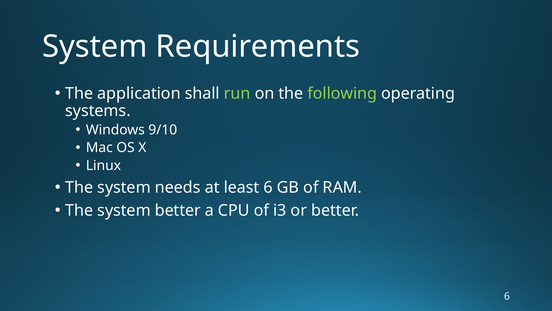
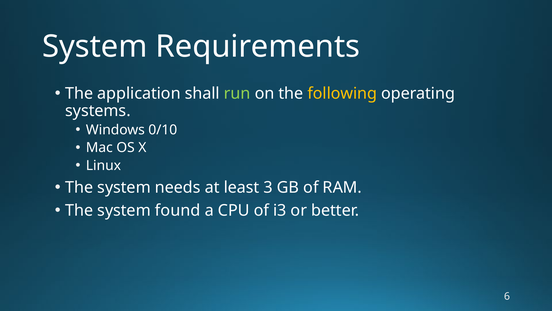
following colour: light green -> yellow (342, 93)
9/10: 9/10 -> 0/10 (163, 130)
least 6: 6 -> 3 (268, 187)
system better: better -> found (178, 210)
